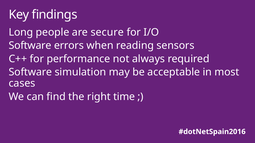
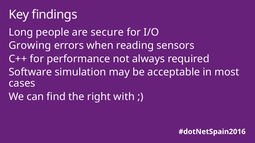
Software: Software -> Growing (30, 46)
time: time -> with (124, 97)
